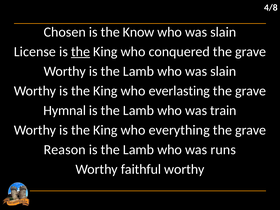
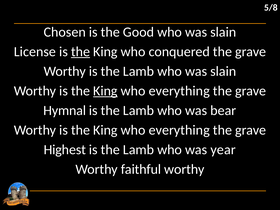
4/8: 4/8 -> 5/8 (271, 8)
Know: Know -> Good (138, 32)
King underline: none -> present (105, 91)
everlasting: everlasting -> everything (179, 91)
train: train -> bear (223, 110)
Reason: Reason -> Highest (65, 150)
runs: runs -> year (223, 150)
